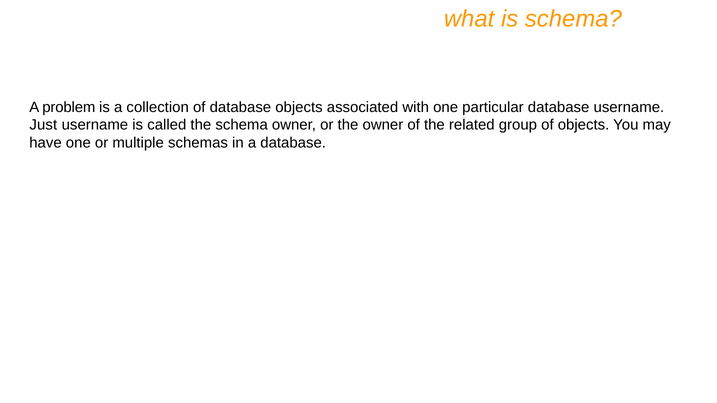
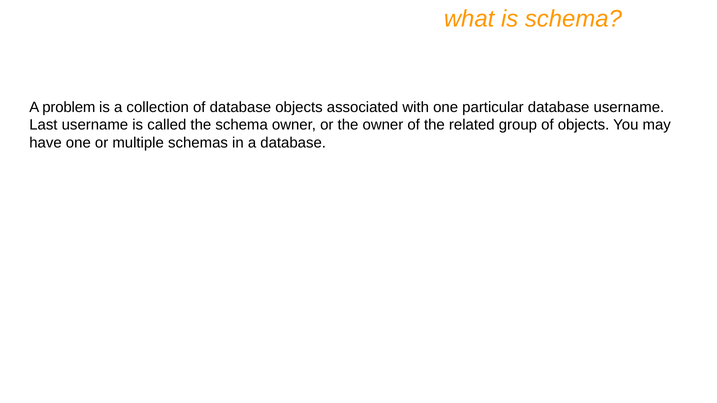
Just: Just -> Last (43, 125)
